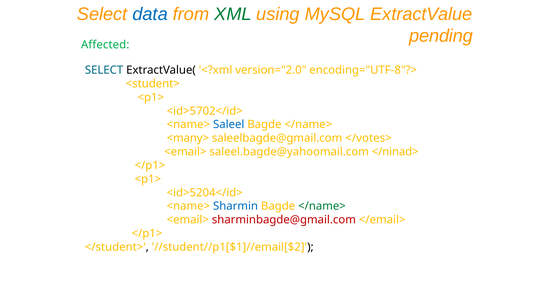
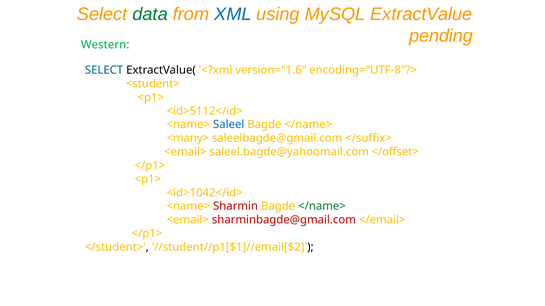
data colour: blue -> green (150, 14)
XML colour: green -> blue (233, 14)
Affected: Affected -> Western (105, 45)
version="2.0: version="2.0 -> version="1.6 (271, 70)
<id>5702</id>: <id>5702</id> -> <id>5112</id> (205, 111)
</votes>: </votes> -> </suffix> (369, 138)
</ninad>: </ninad> -> </offset> (395, 152)
<id>5204</id>: <id>5204</id> -> <id>1042</id> (205, 193)
Sharmin colour: blue -> red (236, 207)
